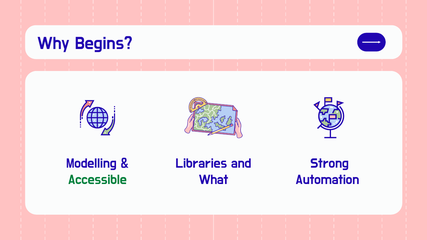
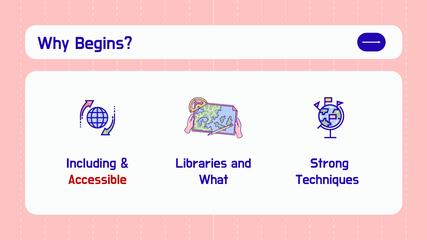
Modelling: Modelling -> Including (91, 164)
Accessible colour: green -> red (97, 180)
Automation: Automation -> Techniques (327, 180)
